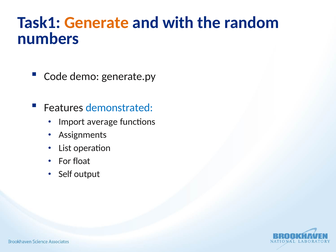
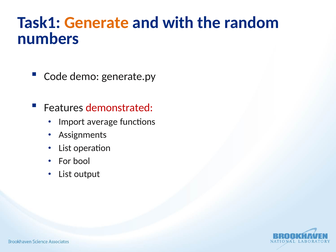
demonstrated colour: blue -> red (119, 108)
float: float -> bool (82, 161)
Self: Self -> List (65, 174)
